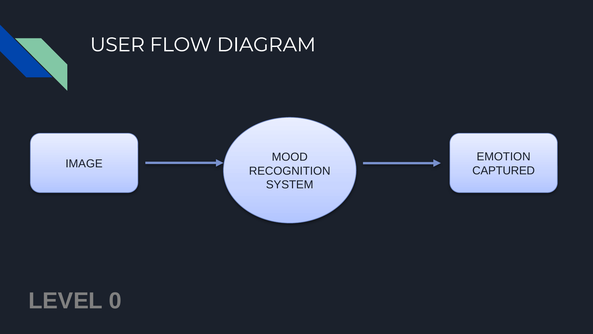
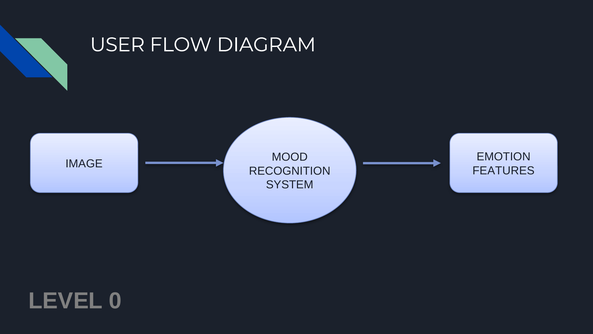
CAPTURED: CAPTURED -> FEATURES (504, 170)
